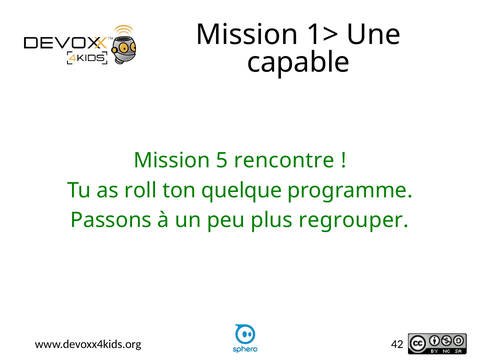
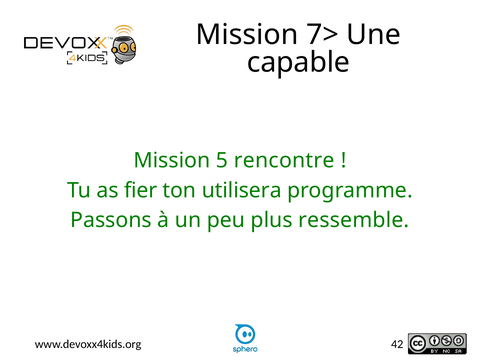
1>: 1> -> 7> (323, 35)
roll: roll -> fier (141, 190)
quelque: quelque -> utilisera (242, 190)
regrouper: regrouper -> ressemble (354, 220)
